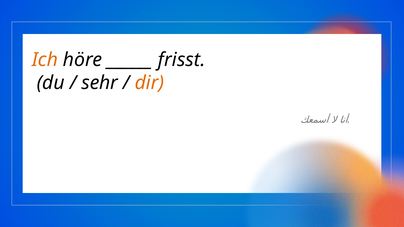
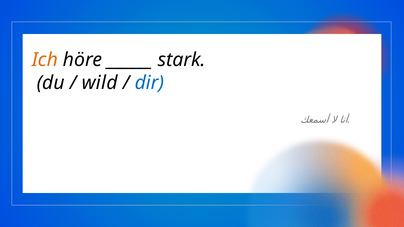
frisst: frisst -> stark (182, 60)
sehr: sehr -> wild (100, 83)
dir colour: orange -> blue (149, 83)
